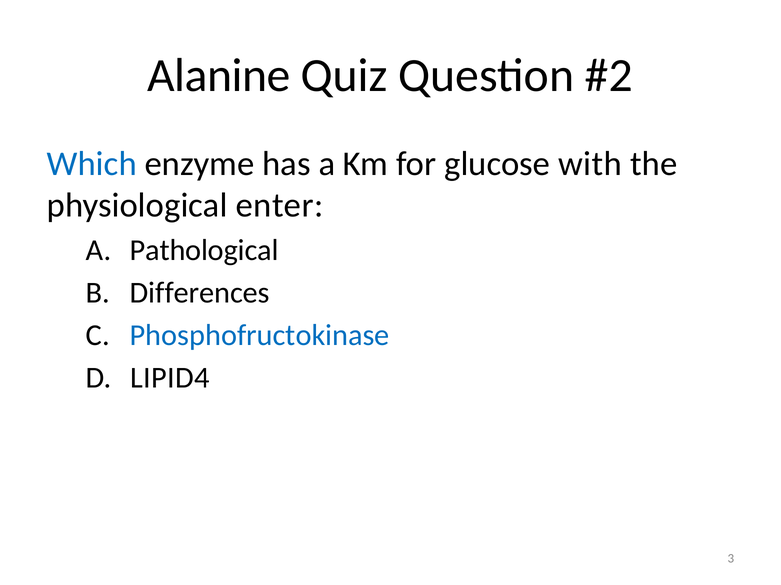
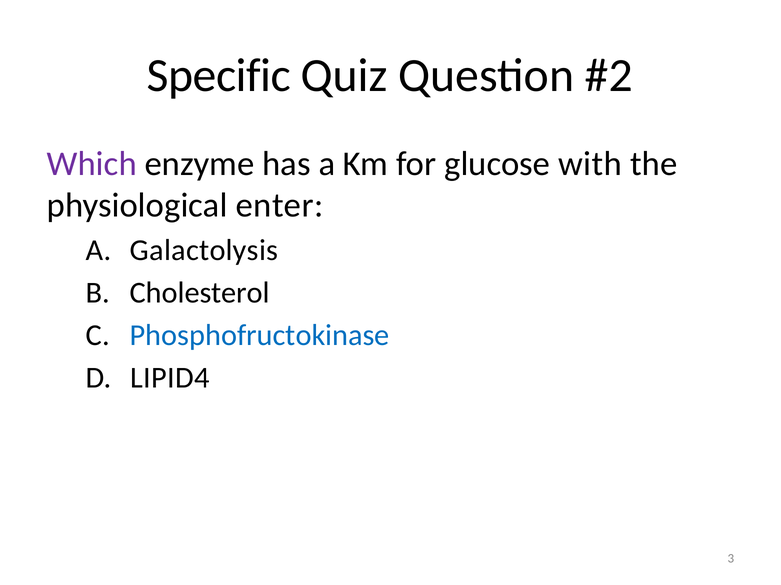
Alanine: Alanine -> Specific (219, 76)
Which colour: blue -> purple (92, 164)
Pathological: Pathological -> Galactolysis (204, 250)
Differences: Differences -> Cholesterol (200, 293)
